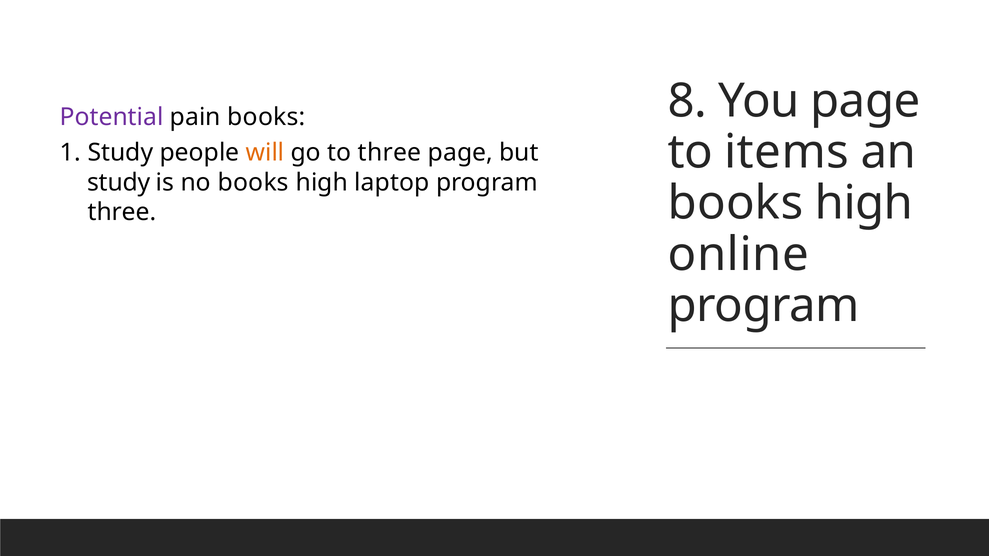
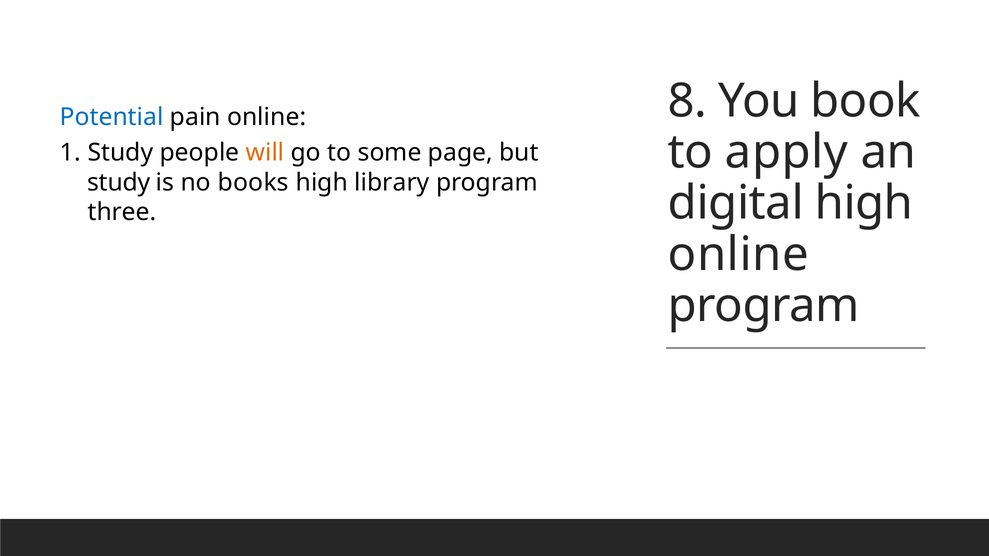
You page: page -> book (865, 101)
Potential colour: purple -> blue (112, 117)
pain books: books -> online (267, 117)
items: items -> apply (787, 152)
to three: three -> some (390, 153)
laptop: laptop -> library (392, 183)
books: books -> digital (736, 203)
